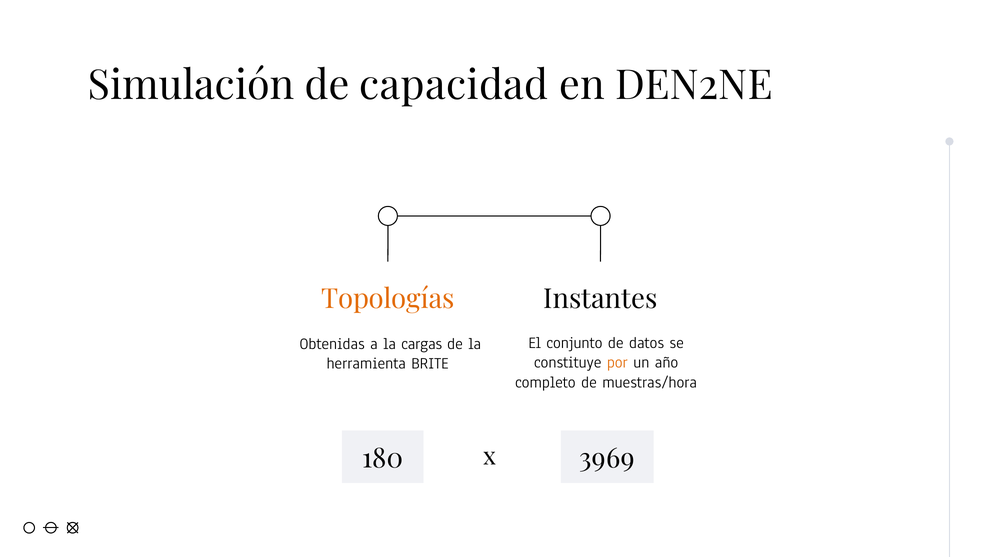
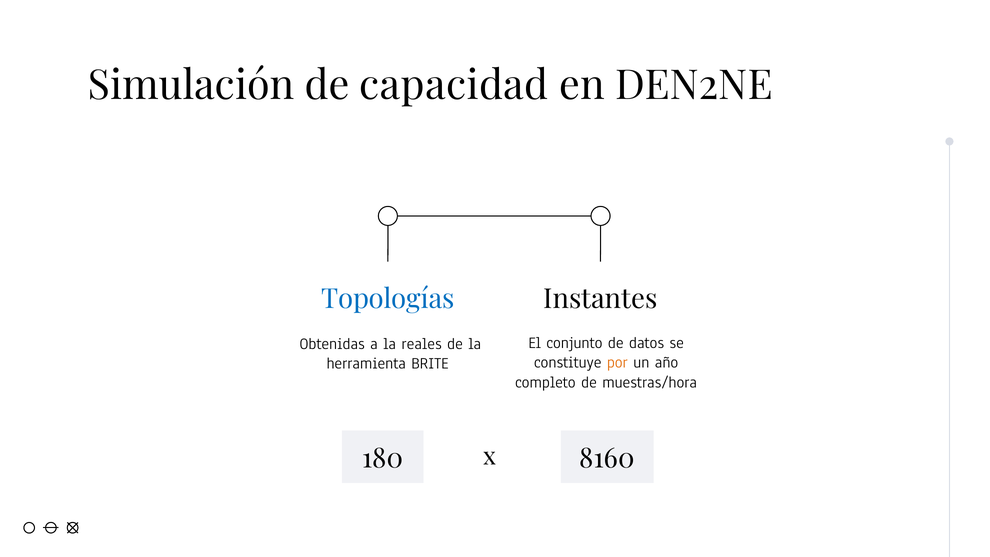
Topologías colour: orange -> blue (388, 299)
cargas: cargas -> reales (422, 344)
3969: 3969 -> 8160 (607, 458)
